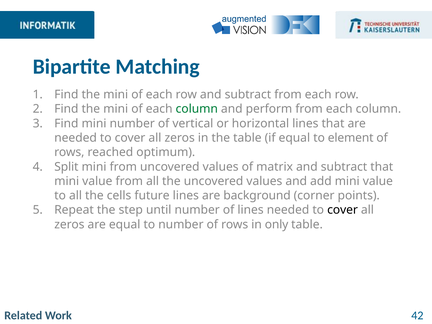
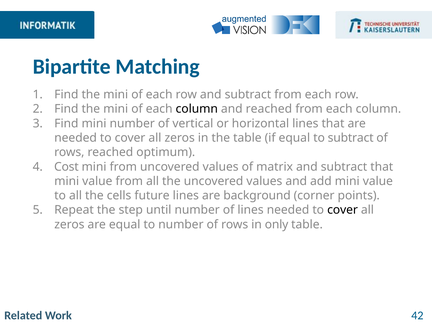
column colour: green -> black (197, 109)
and perform: perform -> reached (269, 109)
to element: element -> subtract (351, 138)
Split: Split -> Cost (66, 167)
